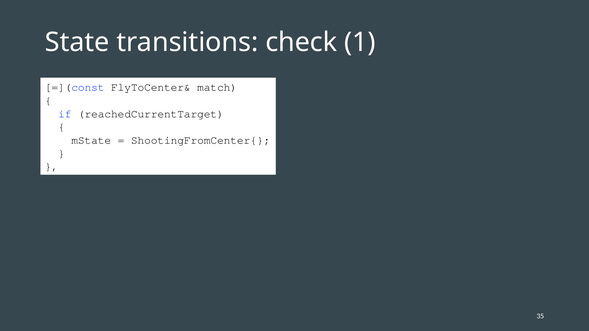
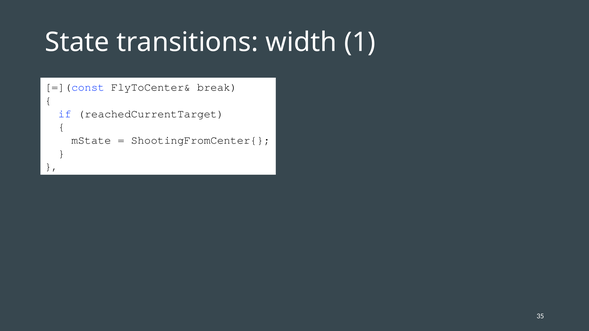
check: check -> width (301, 42)
match: match -> break (217, 87)
